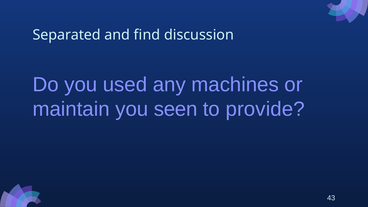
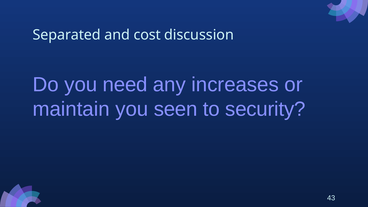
find: find -> cost (147, 35)
used: used -> need (125, 85)
machines: machines -> increases (235, 85)
provide: provide -> security (265, 109)
